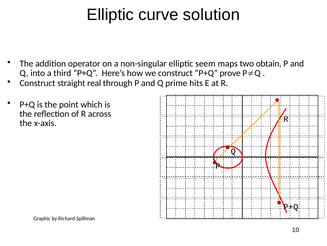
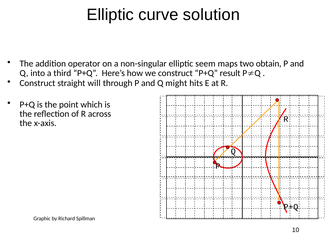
prove: prove -> result (230, 73)
real: real -> will (94, 83)
prime: prime -> might (176, 83)
